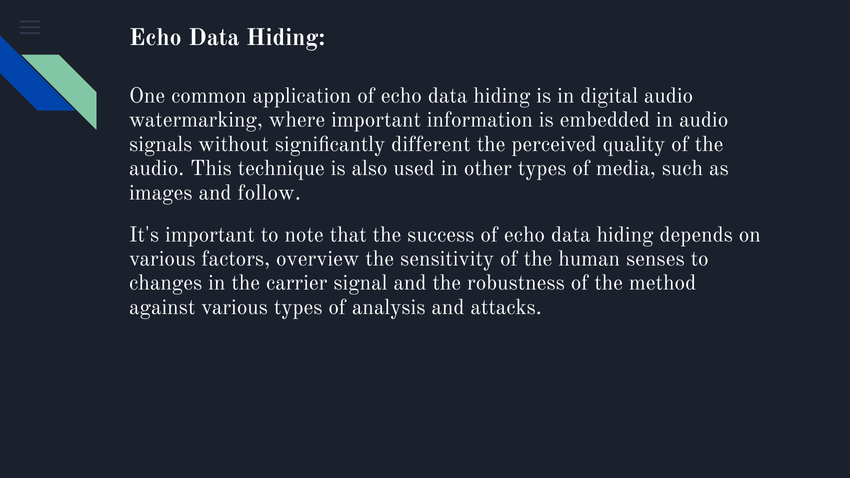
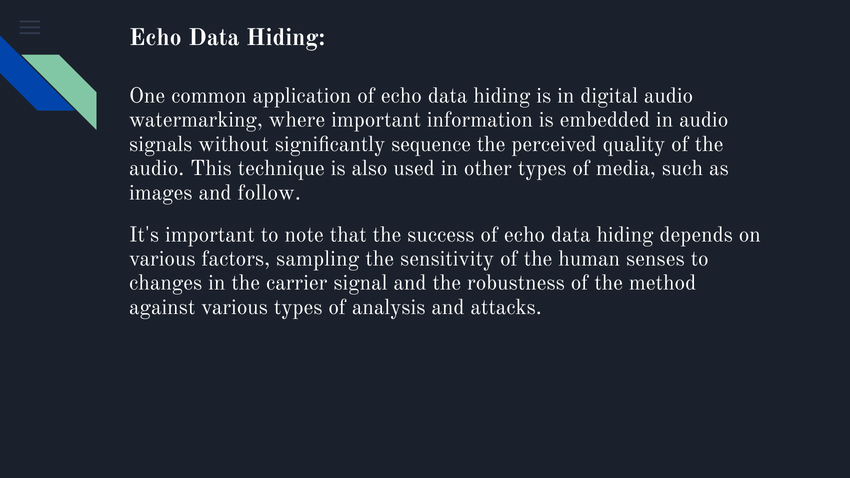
different: different -> sequence (431, 144)
overview: overview -> sampling (318, 259)
